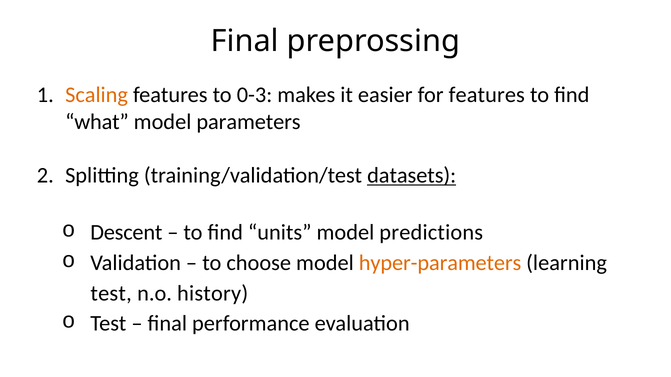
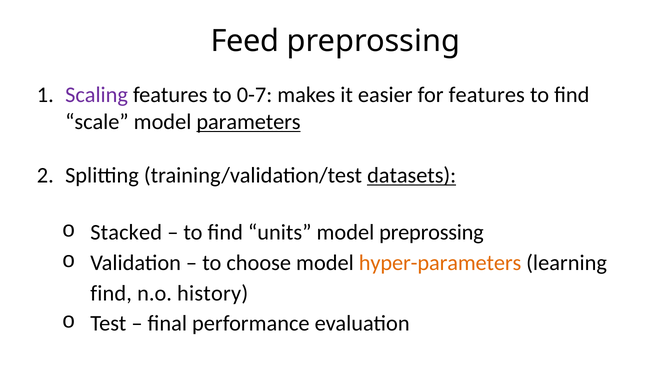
Final: Final -> Feed (245, 41)
Scaling colour: orange -> purple (97, 95)
0-3: 0-3 -> 0-7 (254, 95)
what: what -> scale (97, 122)
parameters underline: none -> present (249, 122)
Descent: Descent -> Stacked (126, 233)
model predictions: predictions -> preprossing (431, 233)
test: test -> find (111, 293)
